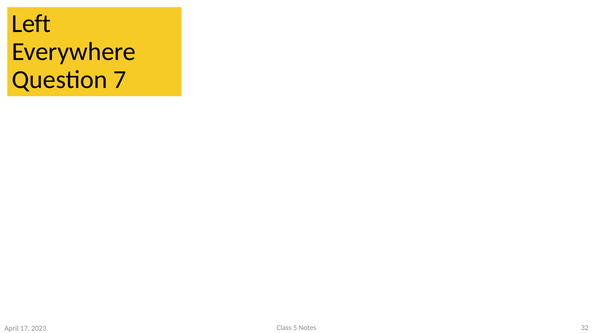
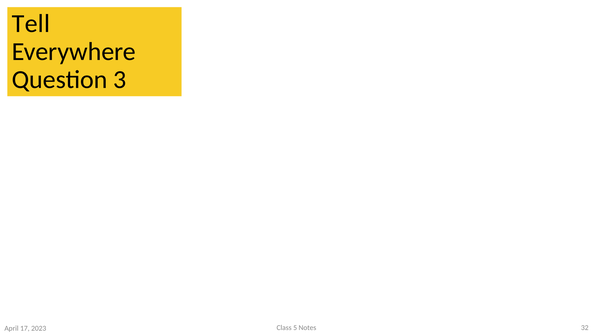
Left: Left -> Tell (31, 24)
7: 7 -> 3 (120, 80)
